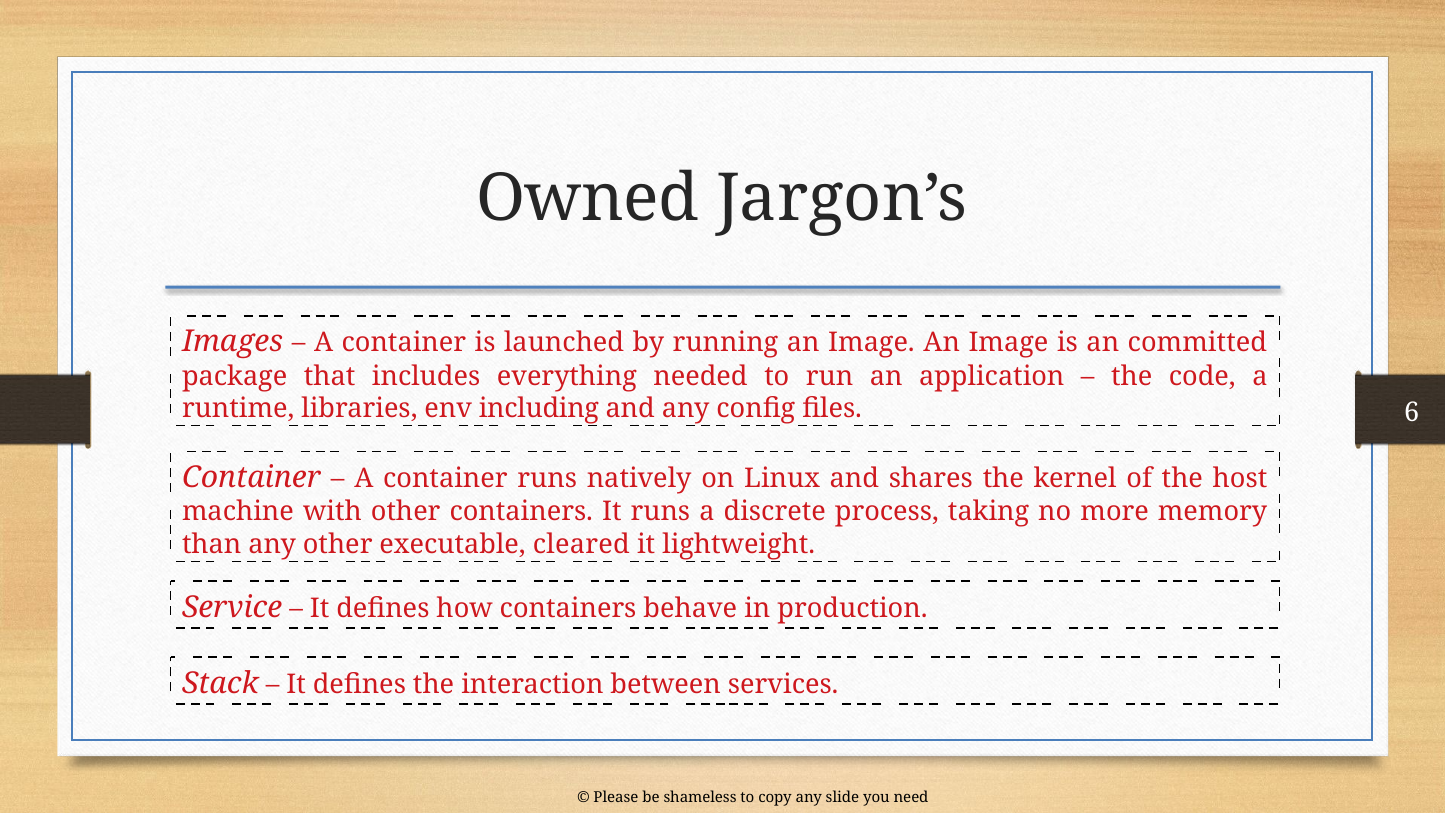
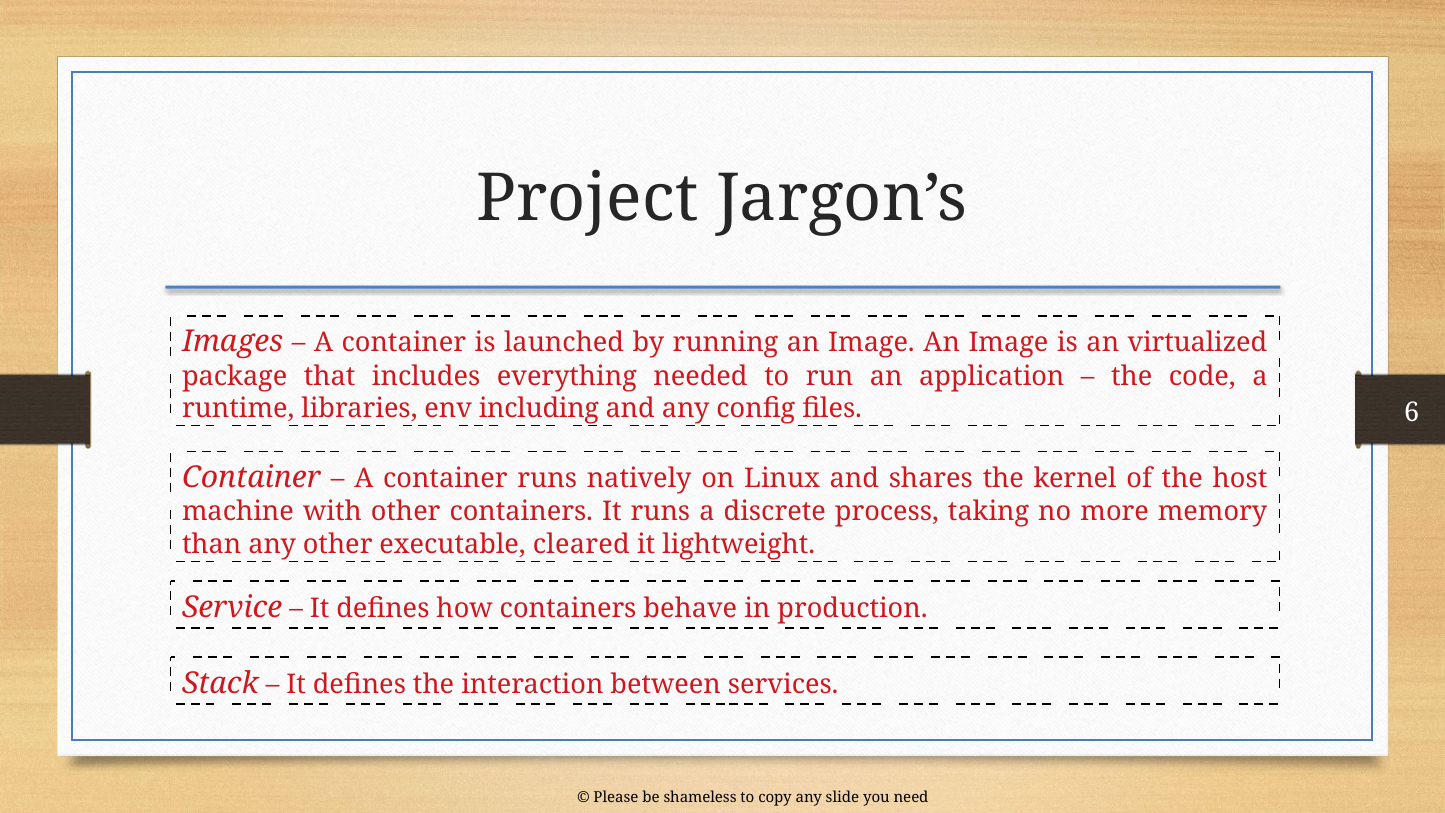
Owned: Owned -> Project (587, 198)
committed: committed -> virtualized (1197, 343)
